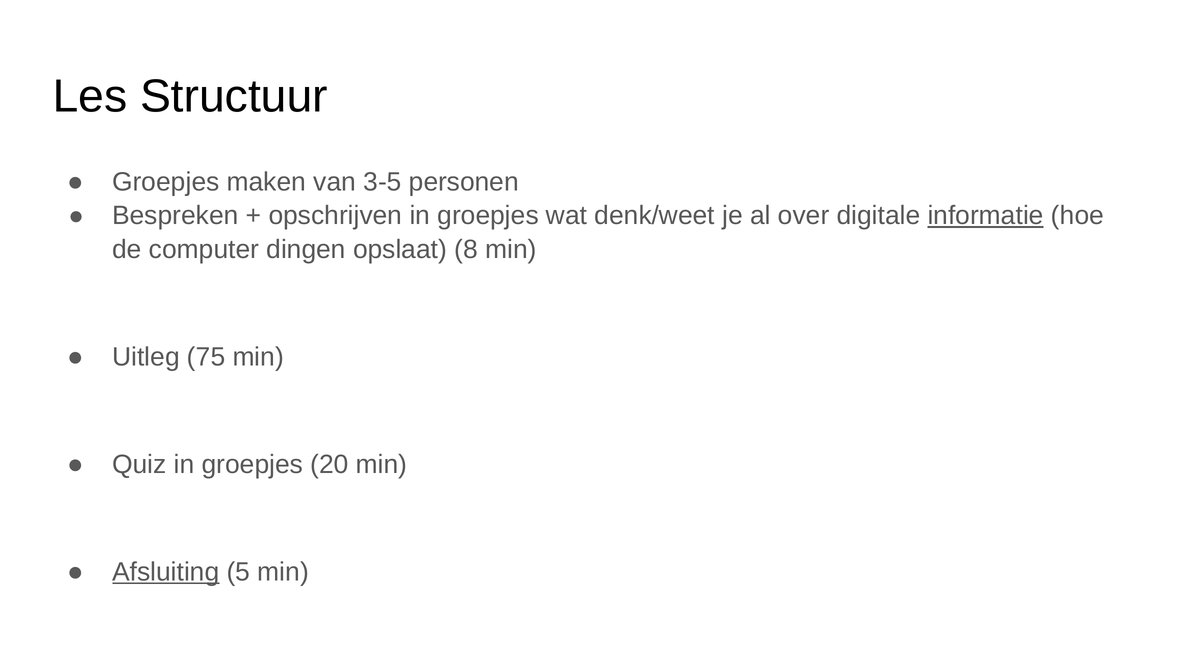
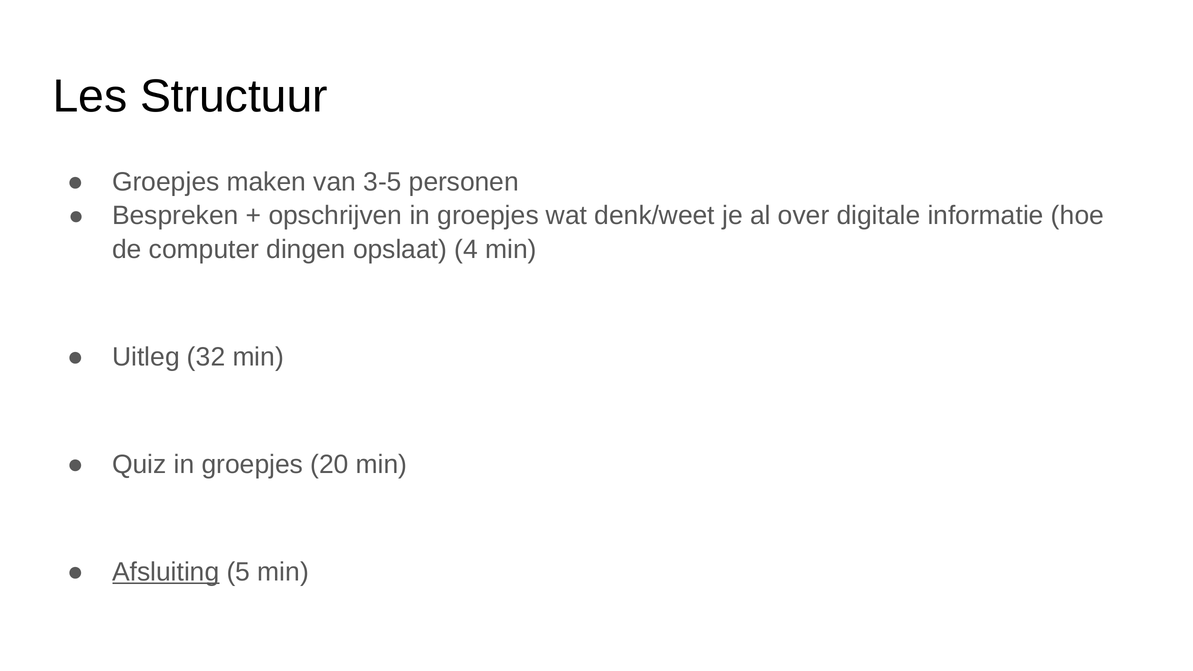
informatie underline: present -> none (986, 216)
8: 8 -> 4 (466, 250)
75: 75 -> 32 (206, 357)
